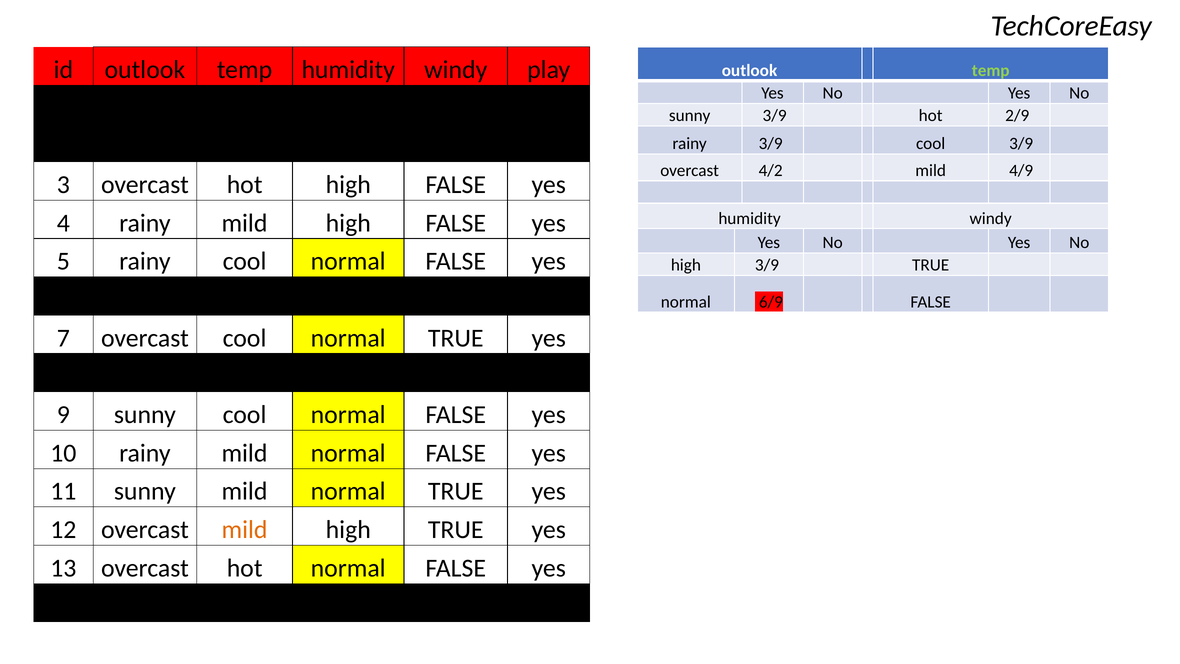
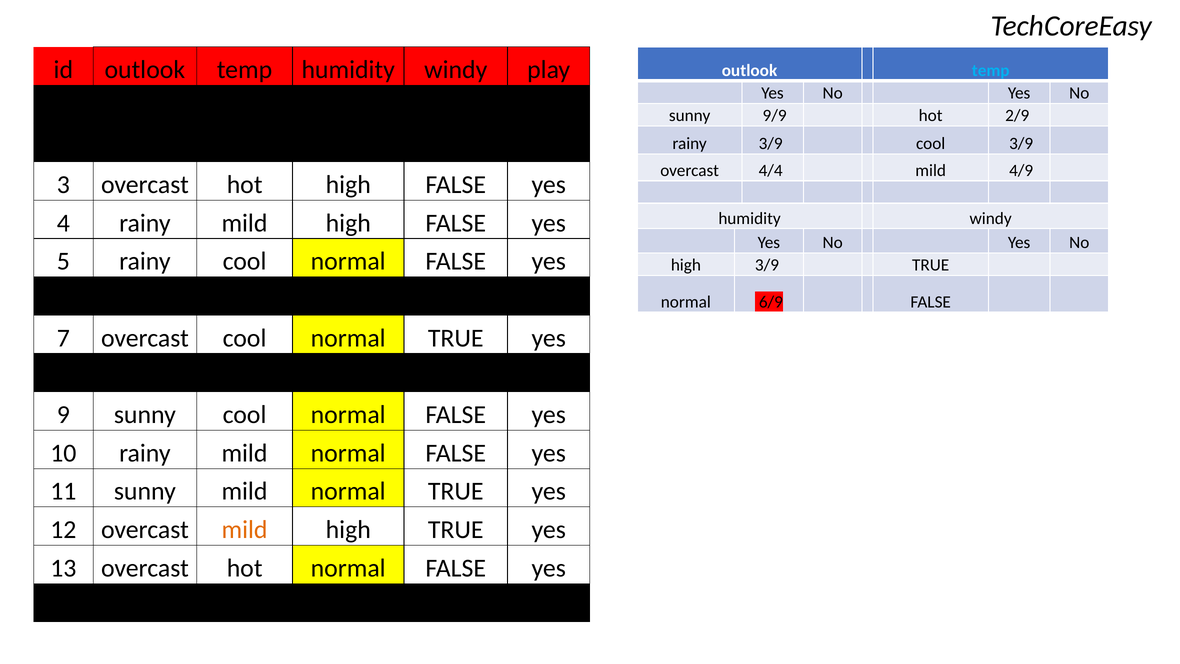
temp colour: light green -> light blue (991, 71)
sunny 3/9: 3/9 -> 9/9 (775, 116)
4/2: 4/2 -> 4/4 (771, 170)
